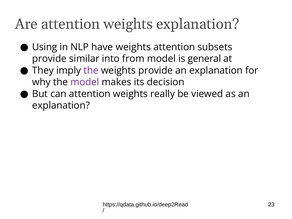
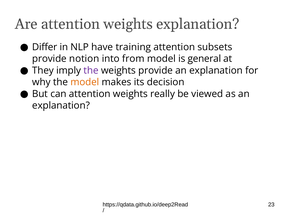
Using: Using -> Differ (45, 47)
have weights: weights -> training (133, 47)
similar: similar -> notion (84, 59)
model colour: purple -> orange (85, 82)
